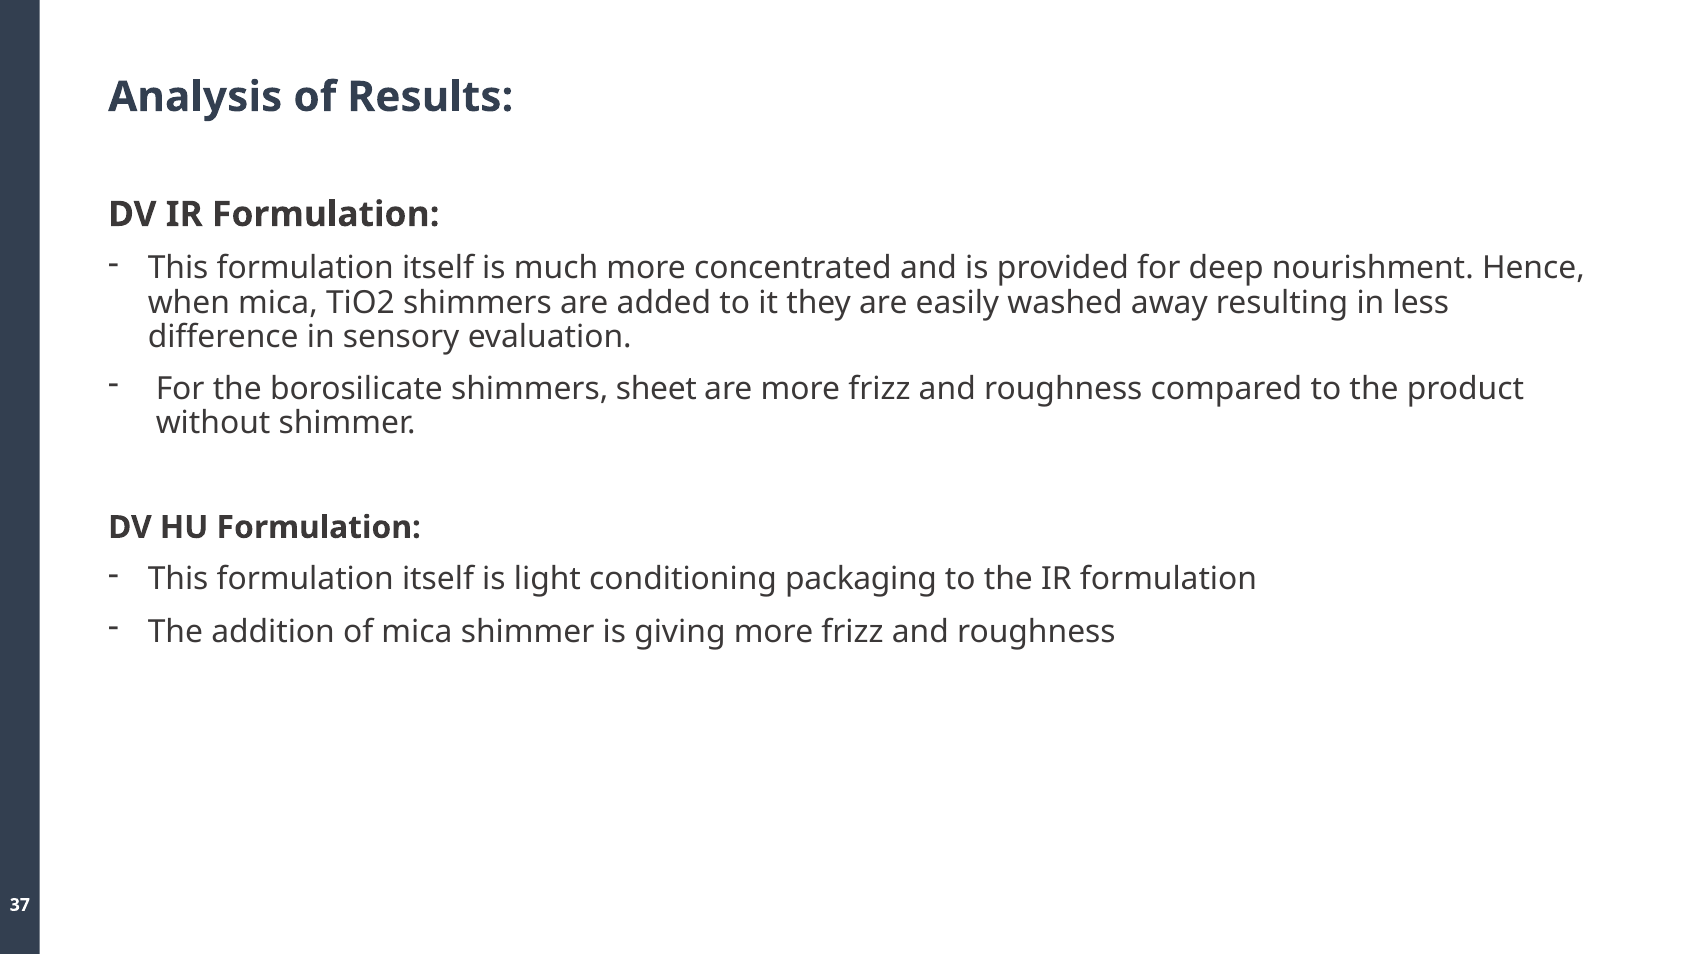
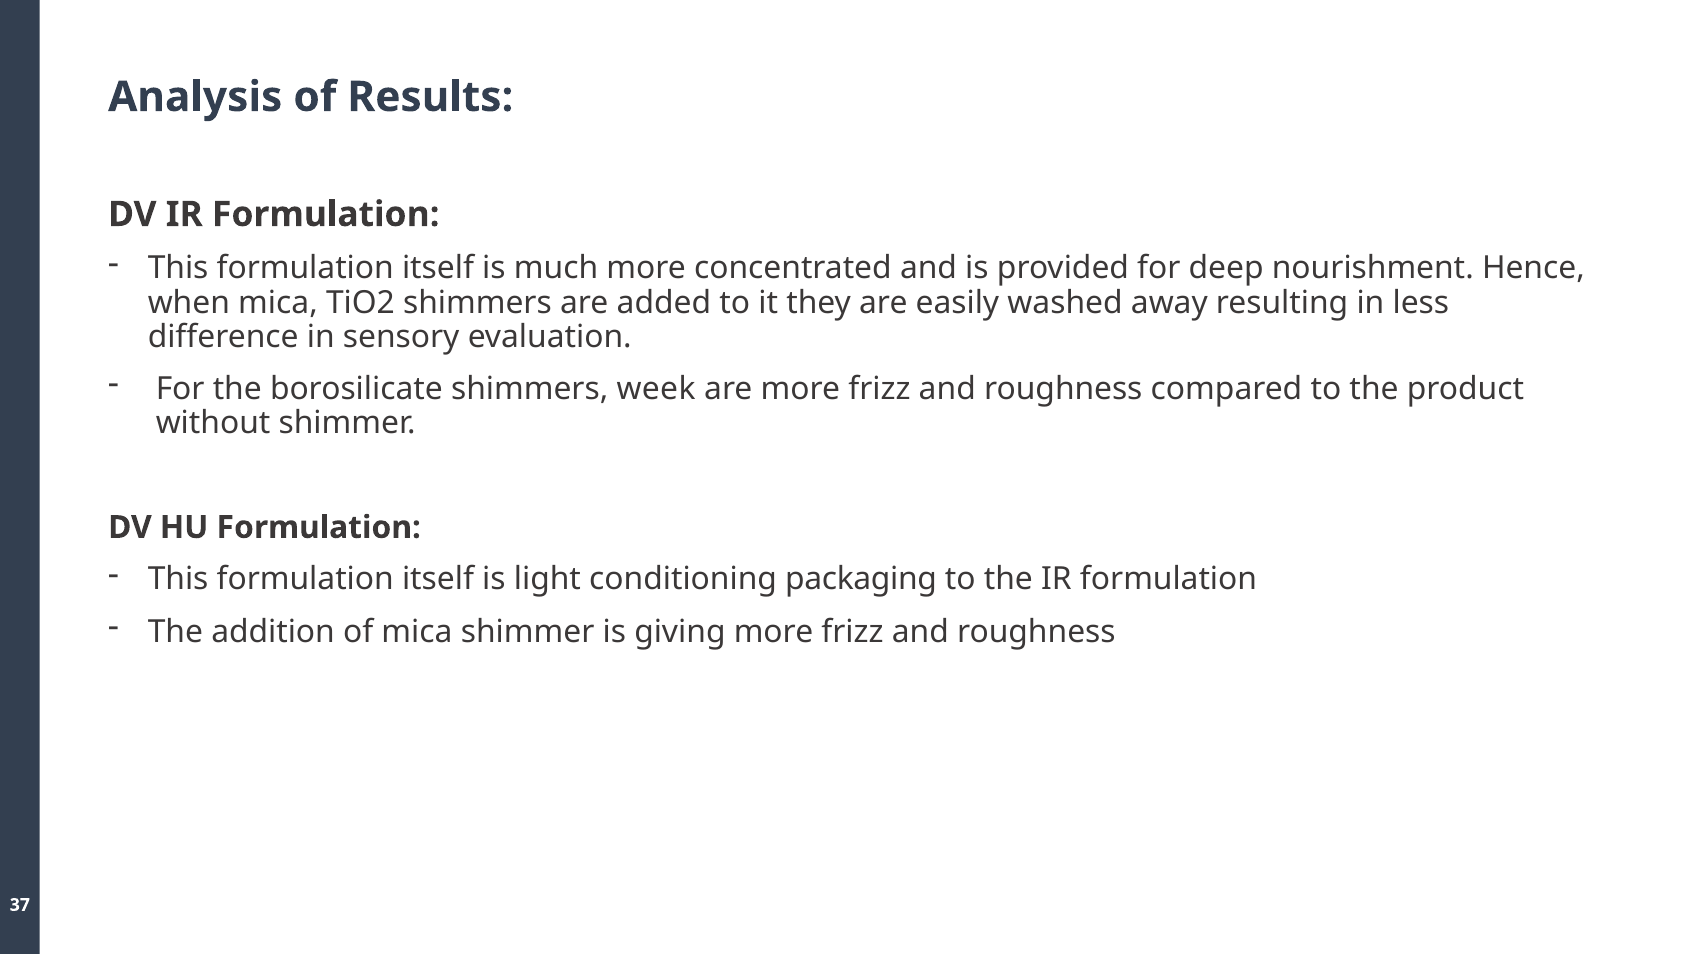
sheet: sheet -> week (656, 389)
